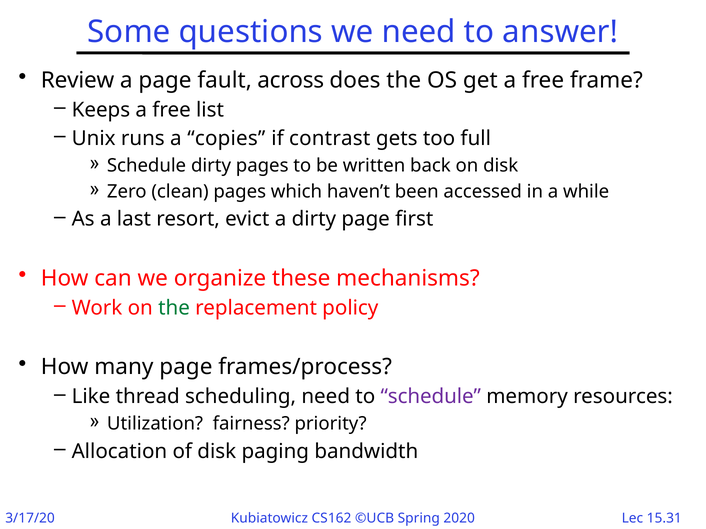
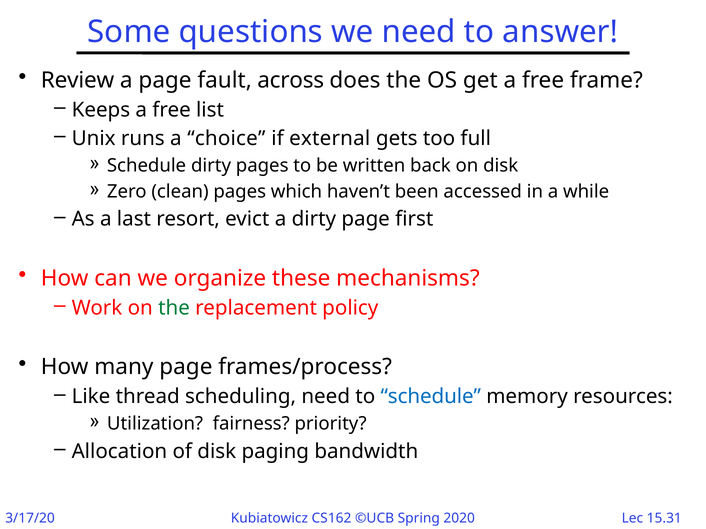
copies: copies -> choice (226, 139)
contrast: contrast -> external (330, 139)
schedule colour: purple -> blue (431, 397)
